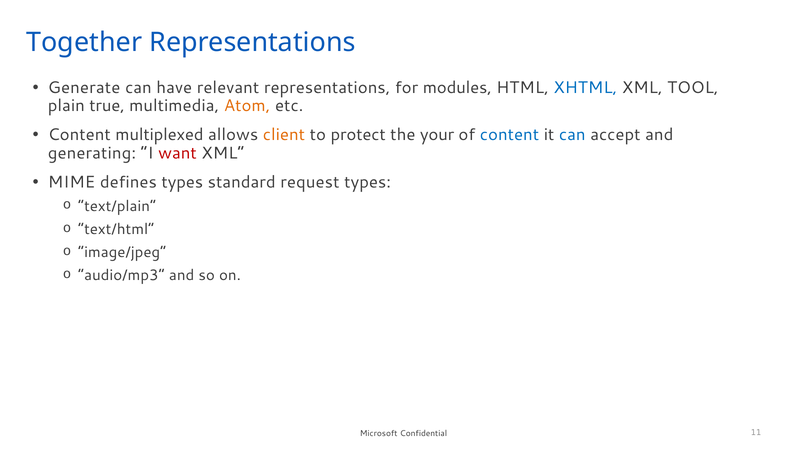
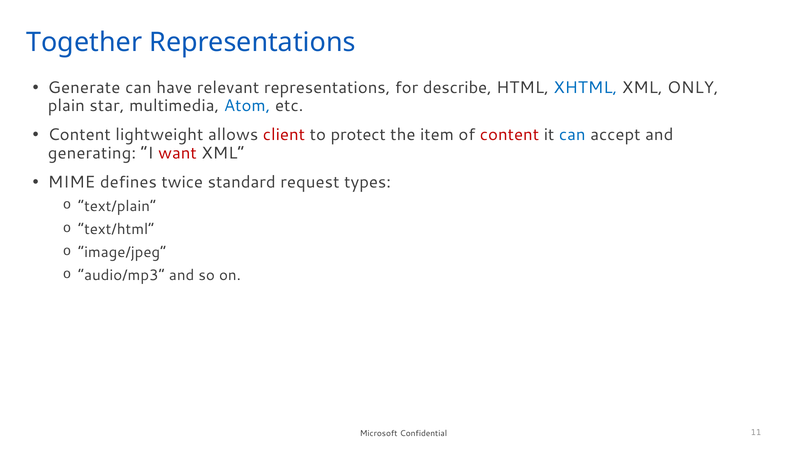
modules: modules -> describe (457, 88)
TOOL: TOOL -> ONLY (693, 88)
true: true -> star (107, 106)
Atom colour: orange -> blue (247, 106)
multiplexed: multiplexed -> lightweight (159, 135)
client colour: orange -> red (284, 135)
your: your -> item (437, 135)
content colour: blue -> red (509, 135)
defines types: types -> twice (182, 182)
